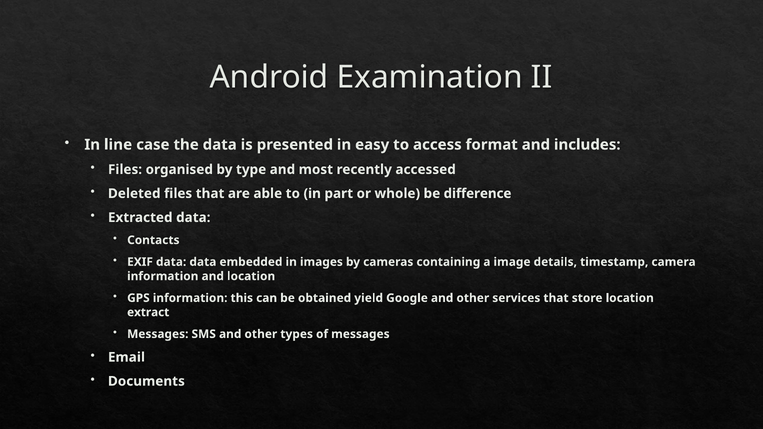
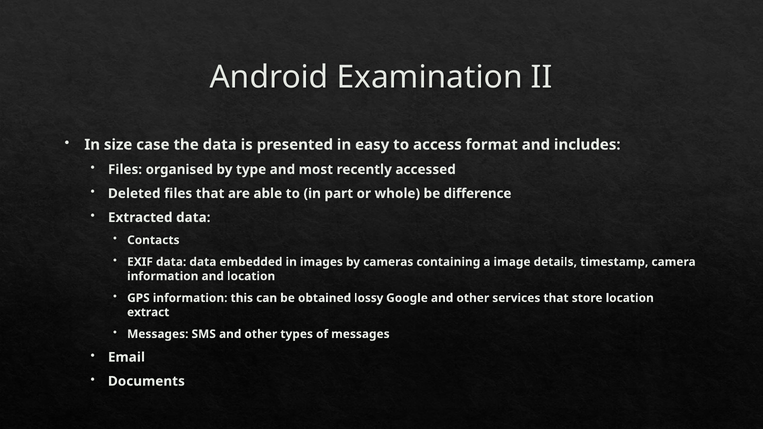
line: line -> size (118, 145)
yield: yield -> lossy (369, 298)
